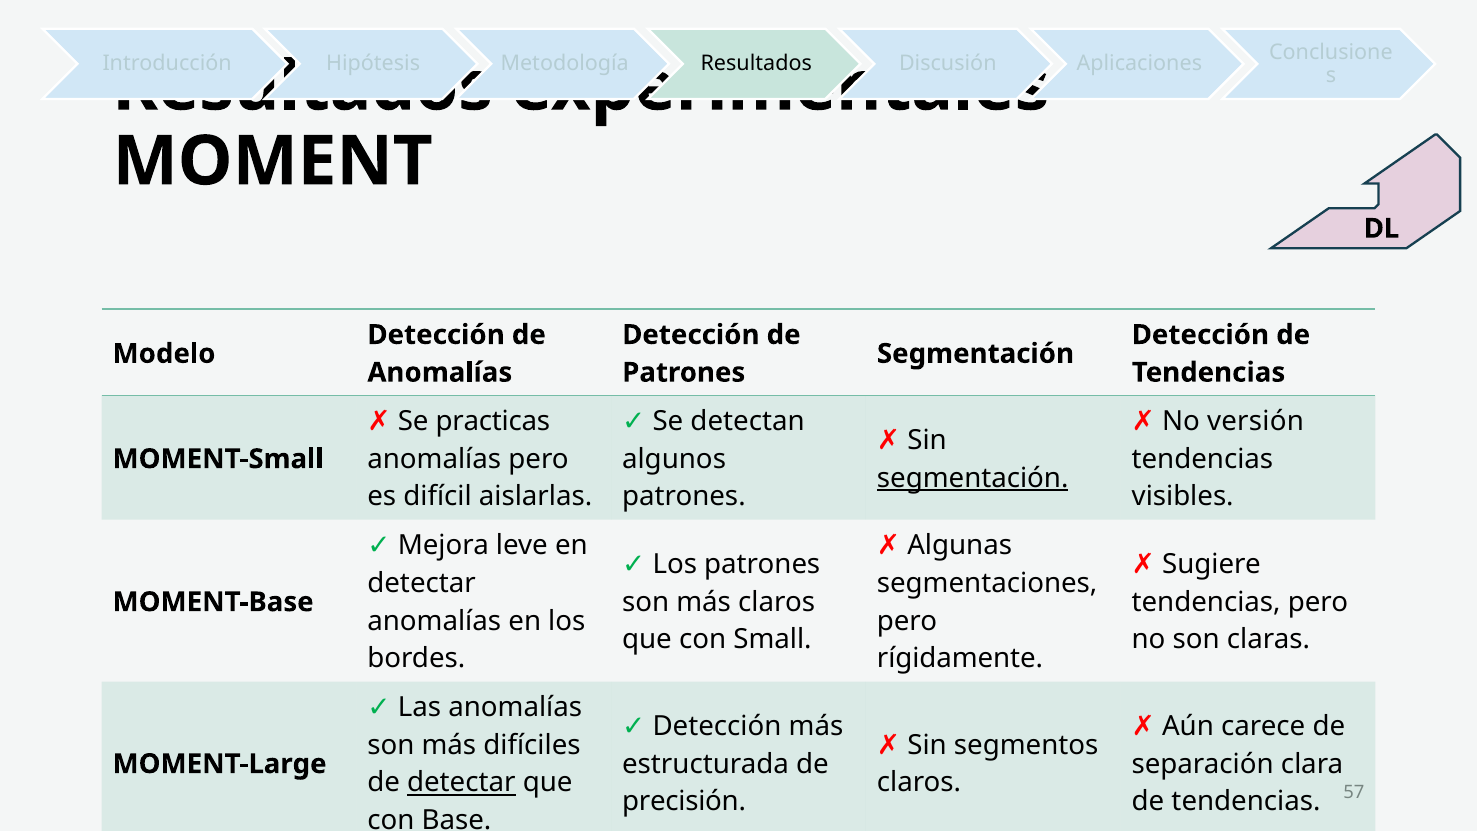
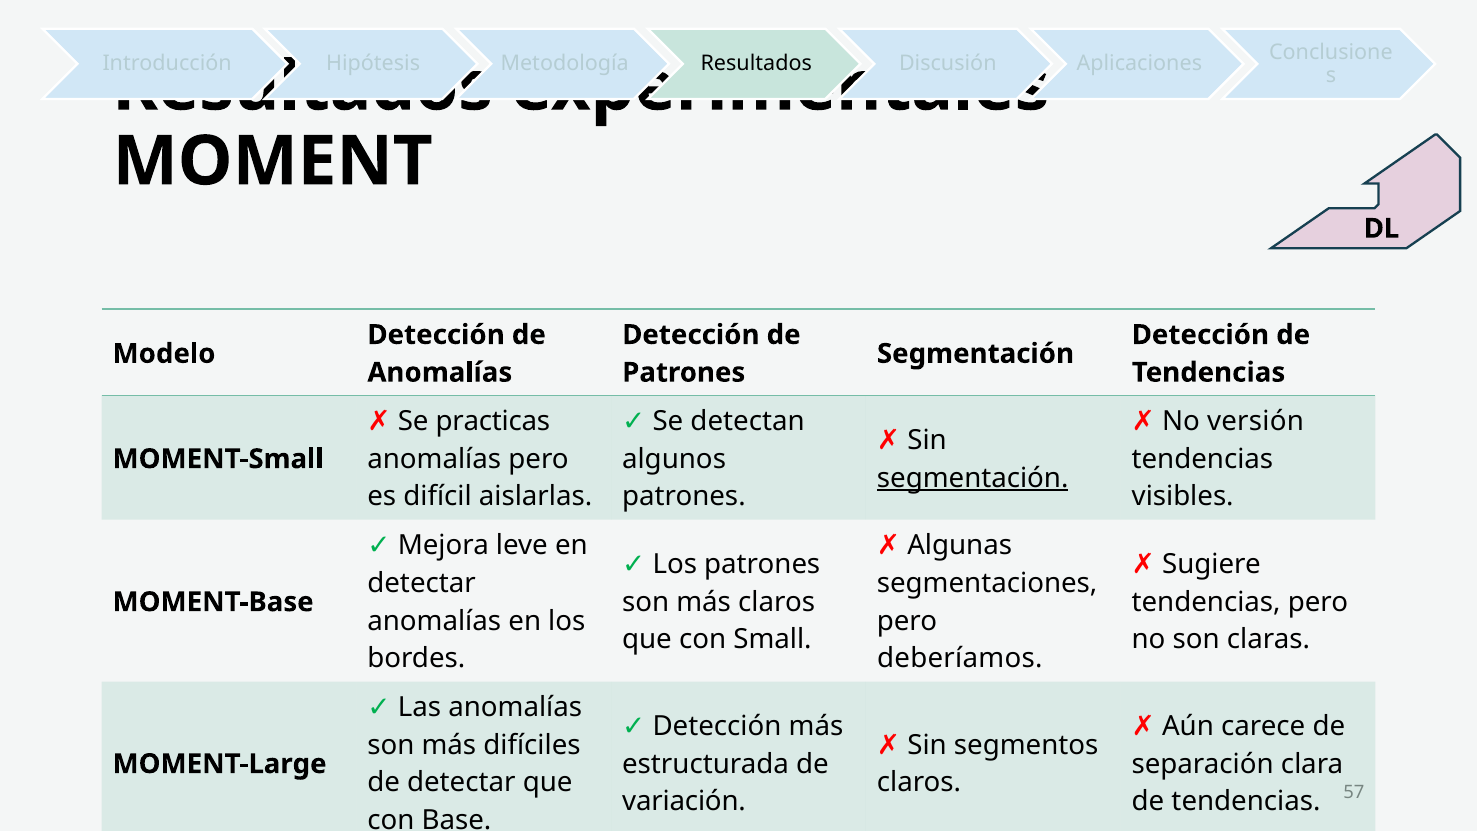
rígidamente: rígidamente -> deberíamos (960, 658)
detectar underline: present -> none (461, 783)
precisión: precisión -> variación (684, 801)
